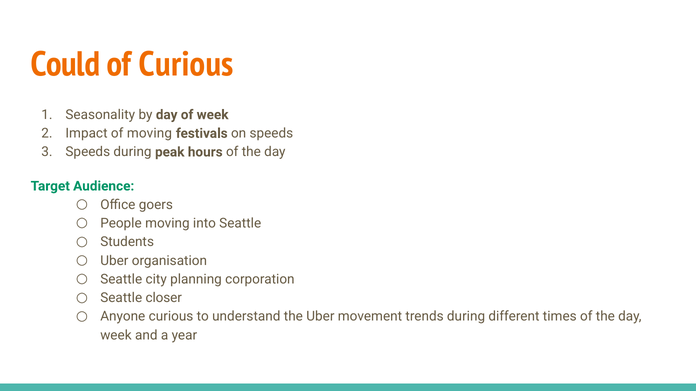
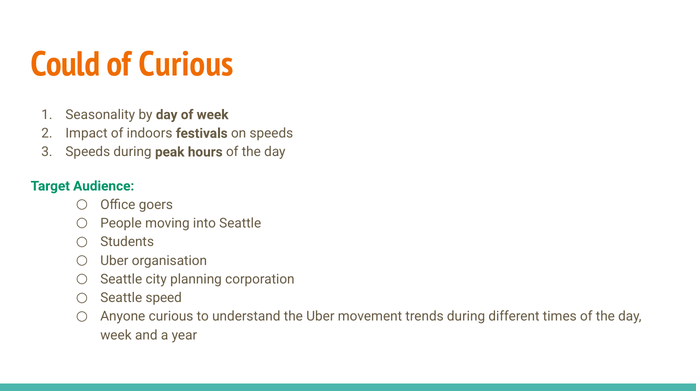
of moving: moving -> indoors (150, 133)
closer: closer -> speed (164, 298)
